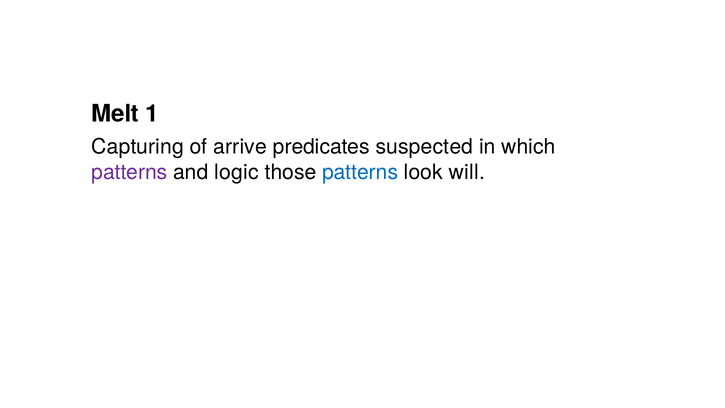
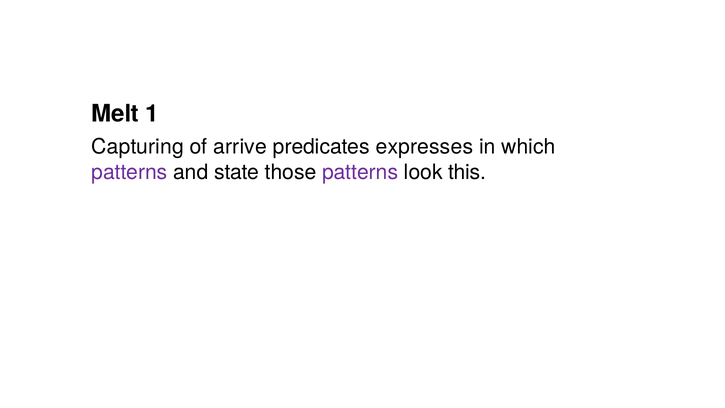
suspected: suspected -> expresses (424, 147)
logic: logic -> state (237, 172)
patterns colour: blue -> purple (360, 172)
will: will -> this (467, 172)
